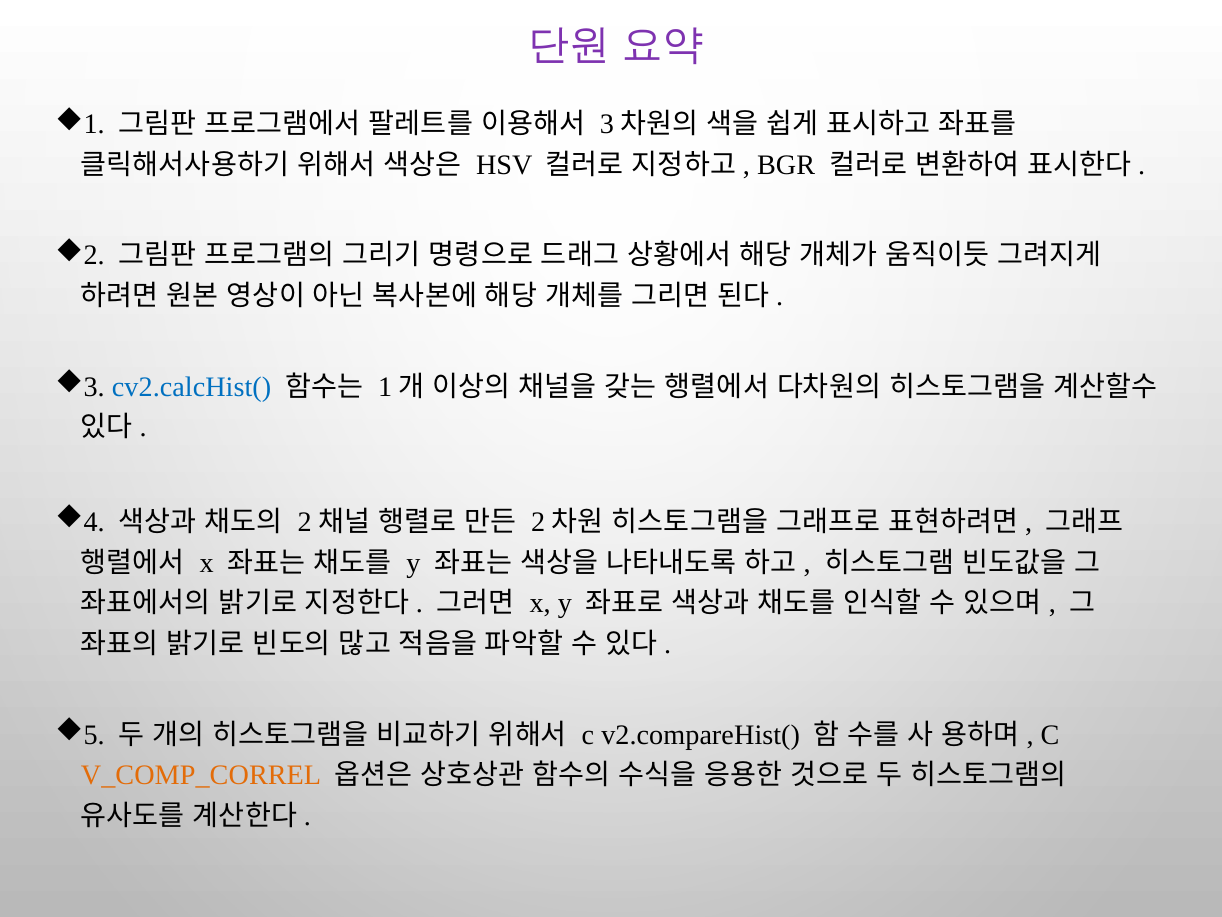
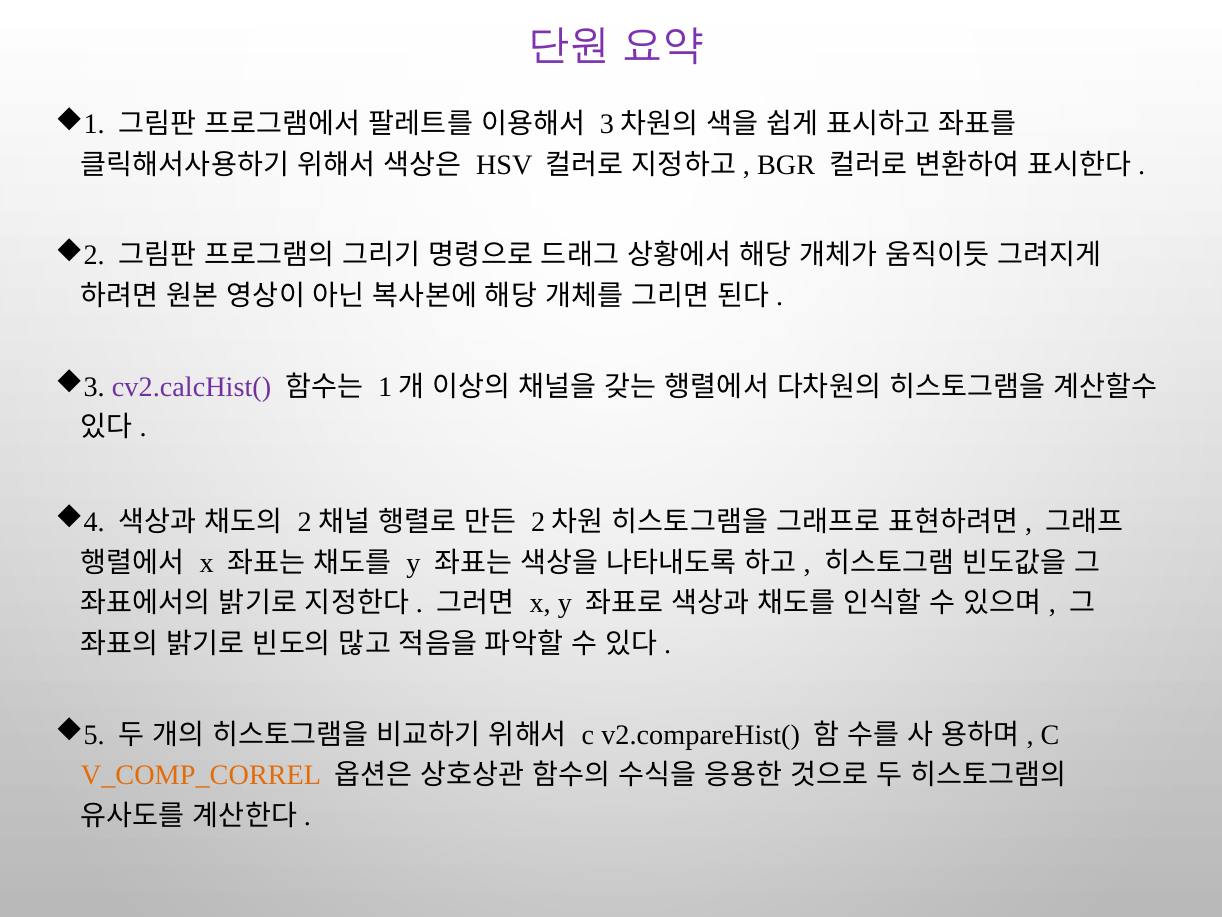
cv2.calcHist( colour: blue -> purple (192, 387)
